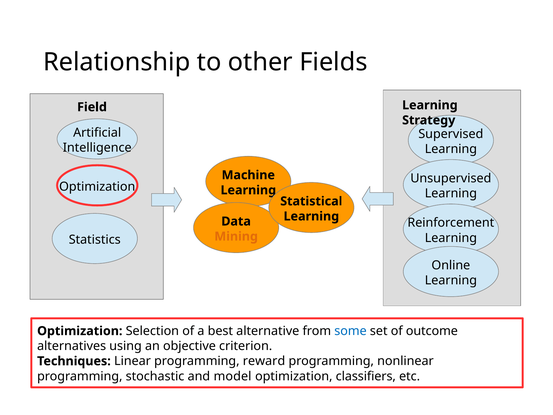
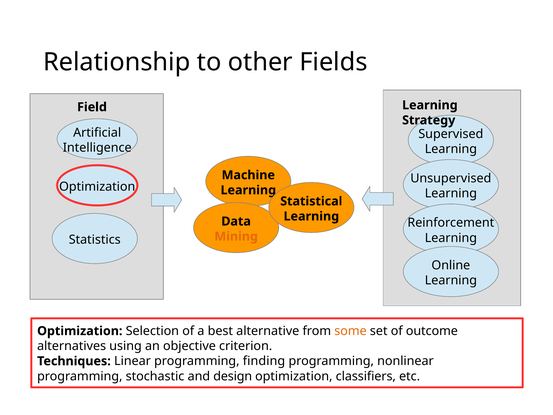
some colour: blue -> orange (351, 331)
reward: reward -> finding (264, 361)
model: model -> design (233, 376)
